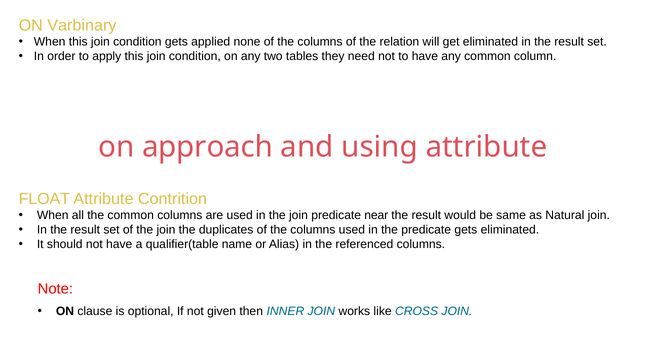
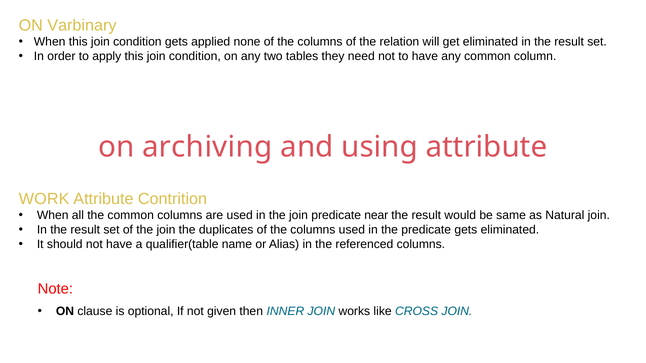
approach: approach -> archiving (207, 147)
FLOAT: FLOAT -> WORK (44, 199)
